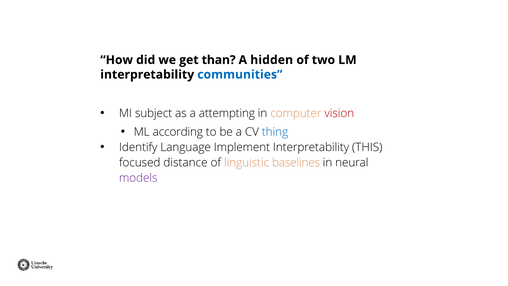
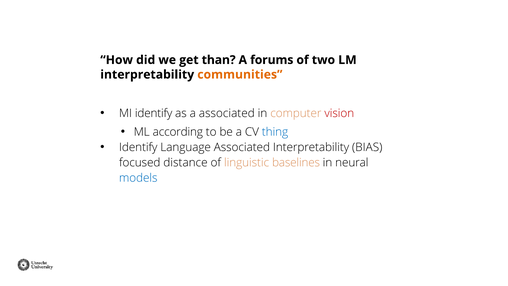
hidden: hidden -> forums (272, 60)
communities colour: blue -> orange (240, 74)
MI subject: subject -> identify (154, 113)
a attempting: attempting -> associated (227, 113)
Language Implement: Implement -> Associated (242, 147)
THIS: THIS -> BIAS (367, 147)
models colour: purple -> blue (138, 178)
